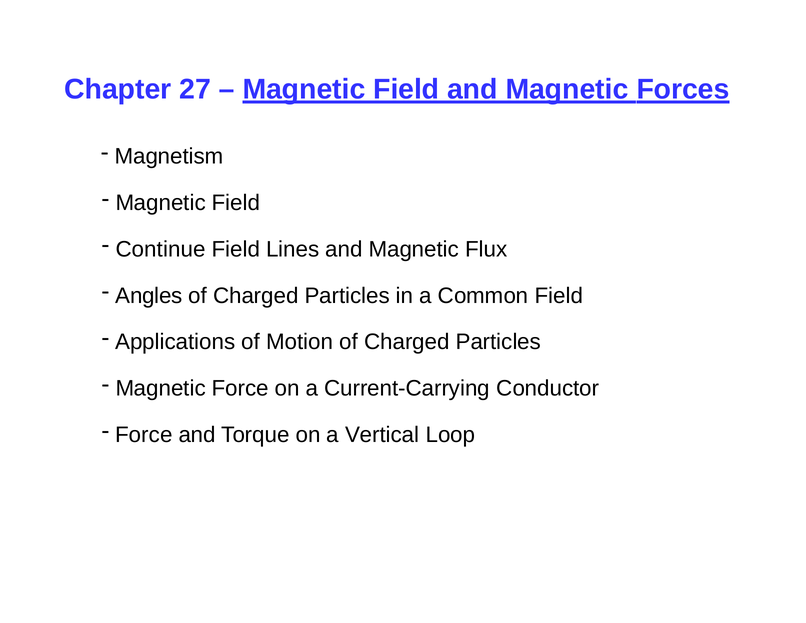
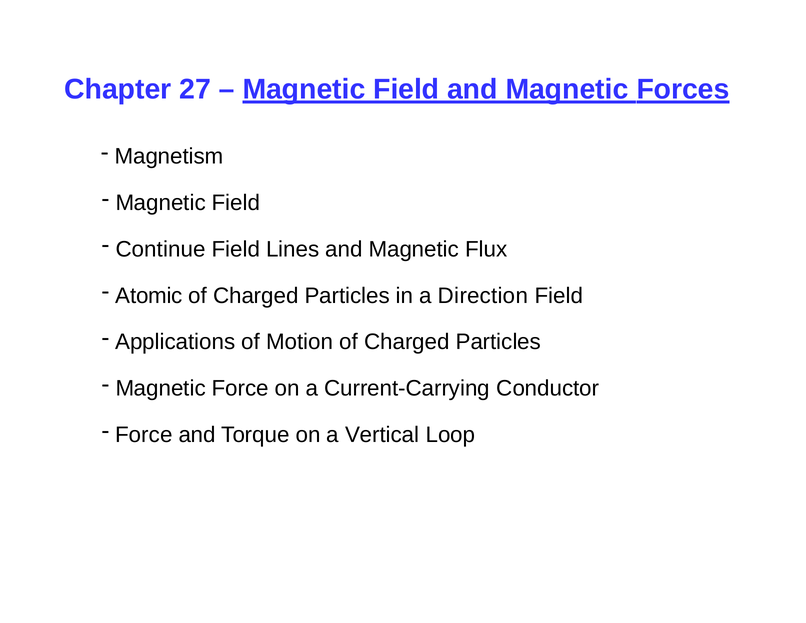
Angles: Angles -> Atomic (149, 296)
Common: Common -> Direction (483, 296)
